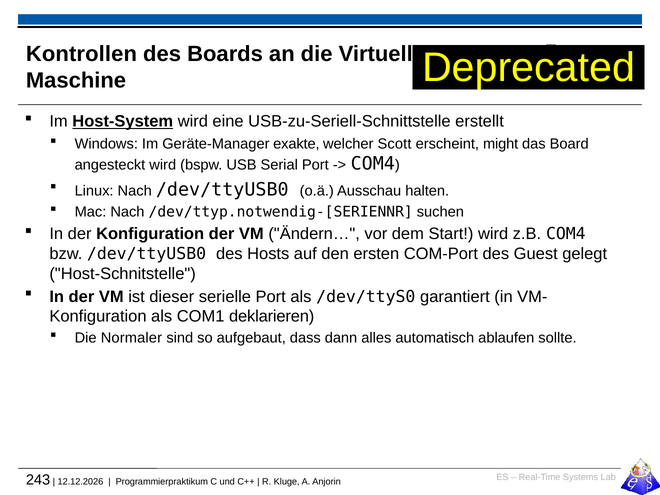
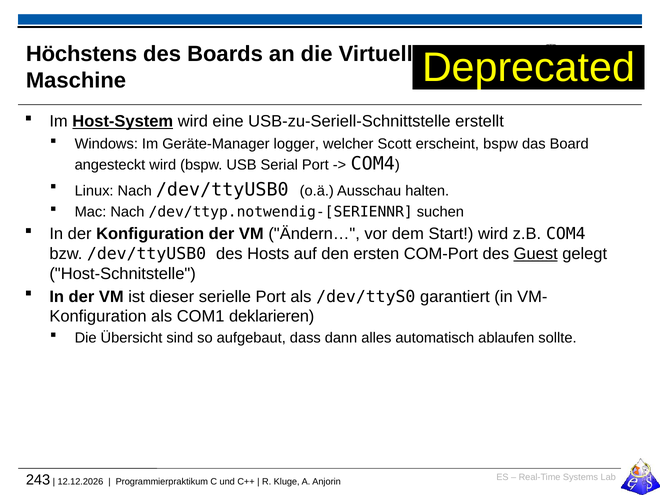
Kontrollen: Kontrollen -> Höchstens (82, 54)
exakte: exakte -> logger (296, 144)
erscheint might: might -> bspw (501, 144)
Guest underline: none -> present (536, 254)
Normaler: Normaler -> Übersicht (131, 338)
